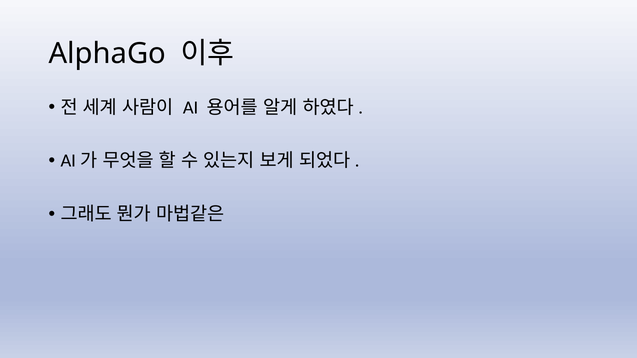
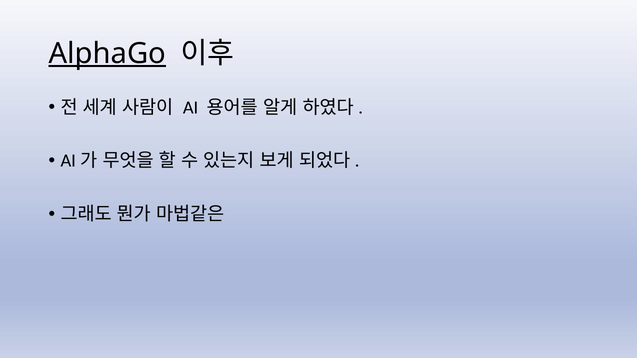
AlphaGo underline: none -> present (107, 54)
